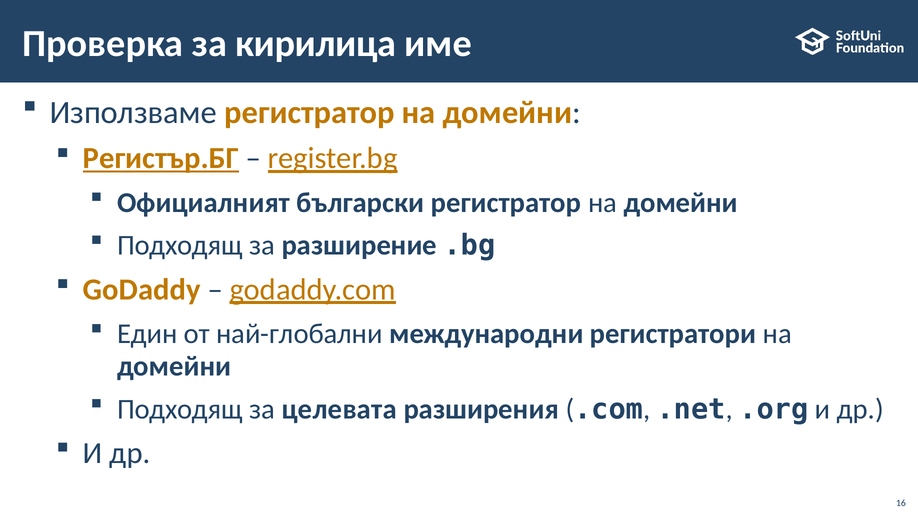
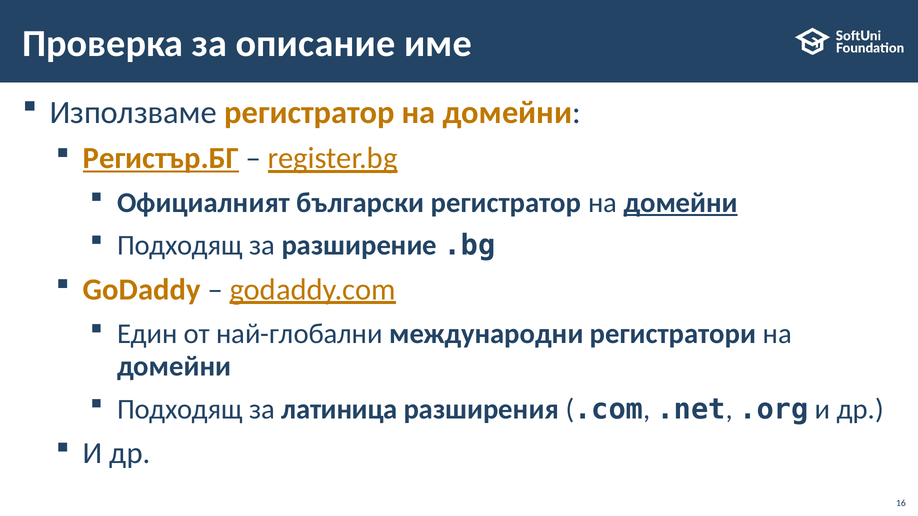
кирилица: кирилица -> описание (316, 43)
домейни underline: none -> present (681, 203)
целевата: целевата -> латиница (339, 410)
